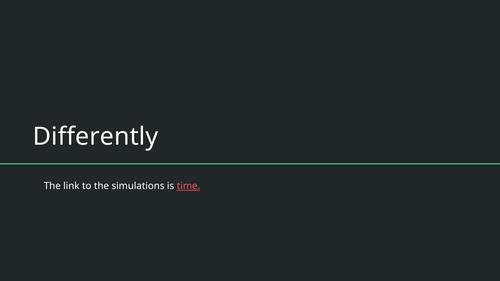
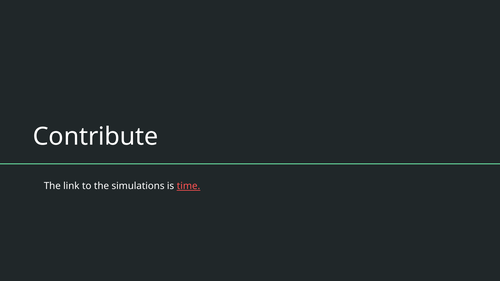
Differently: Differently -> Contribute (96, 137)
